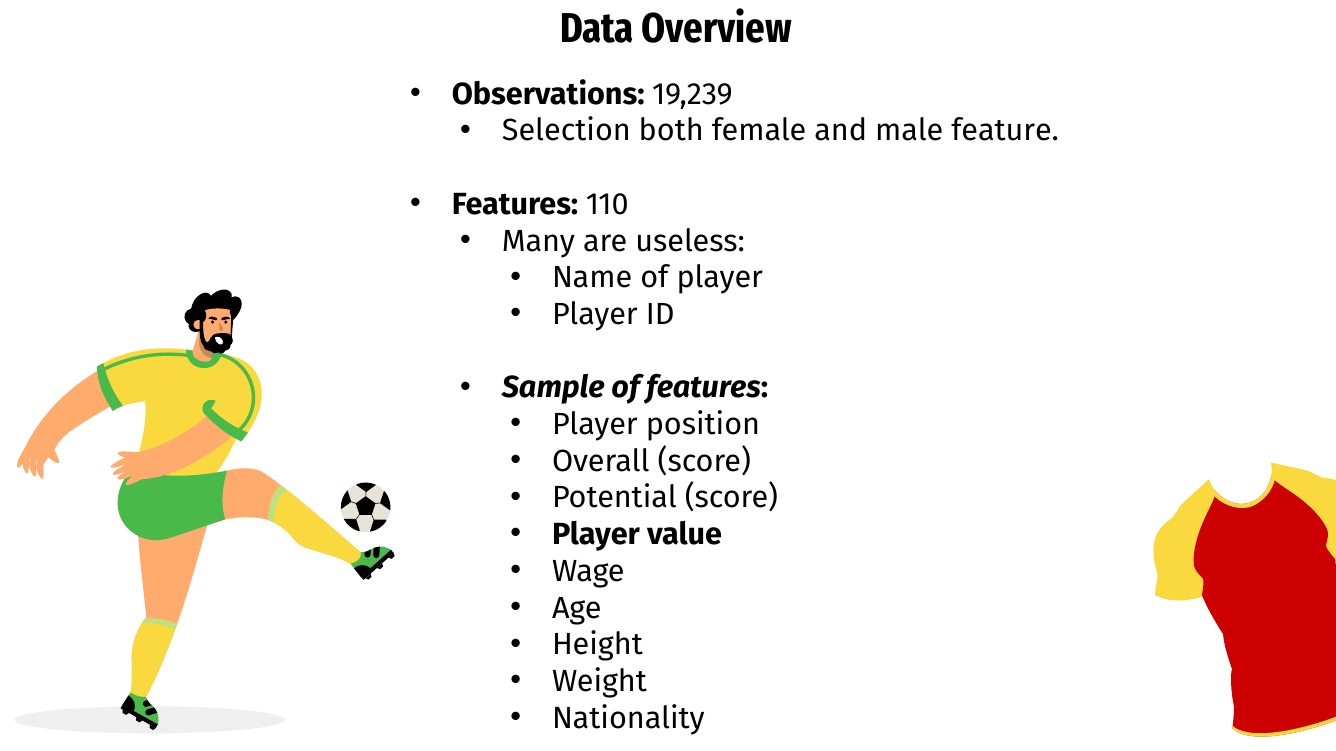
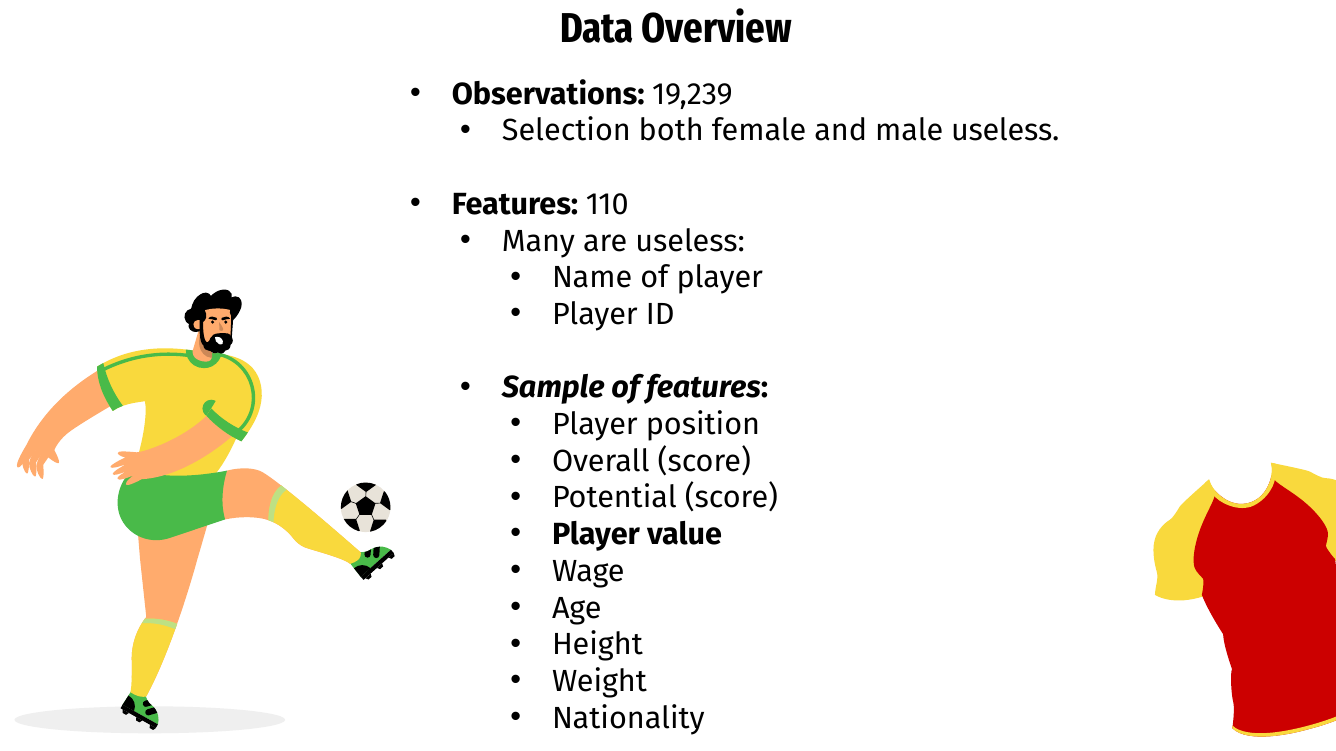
male feature: feature -> useless (1005, 131)
